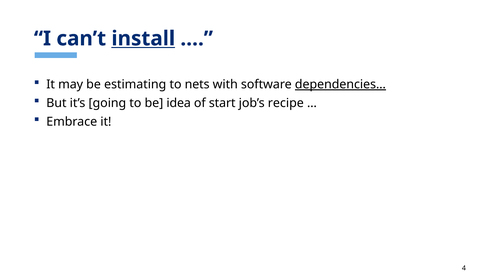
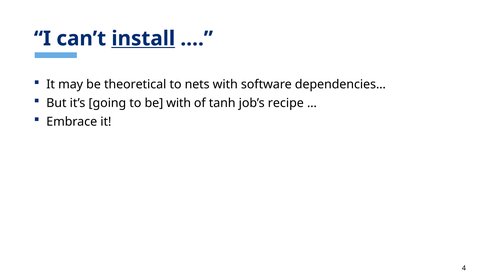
estimating: estimating -> theoretical (135, 85)
dependencies… underline: present -> none (340, 85)
be idea: idea -> with (179, 103)
start: start -> tanh (222, 103)
